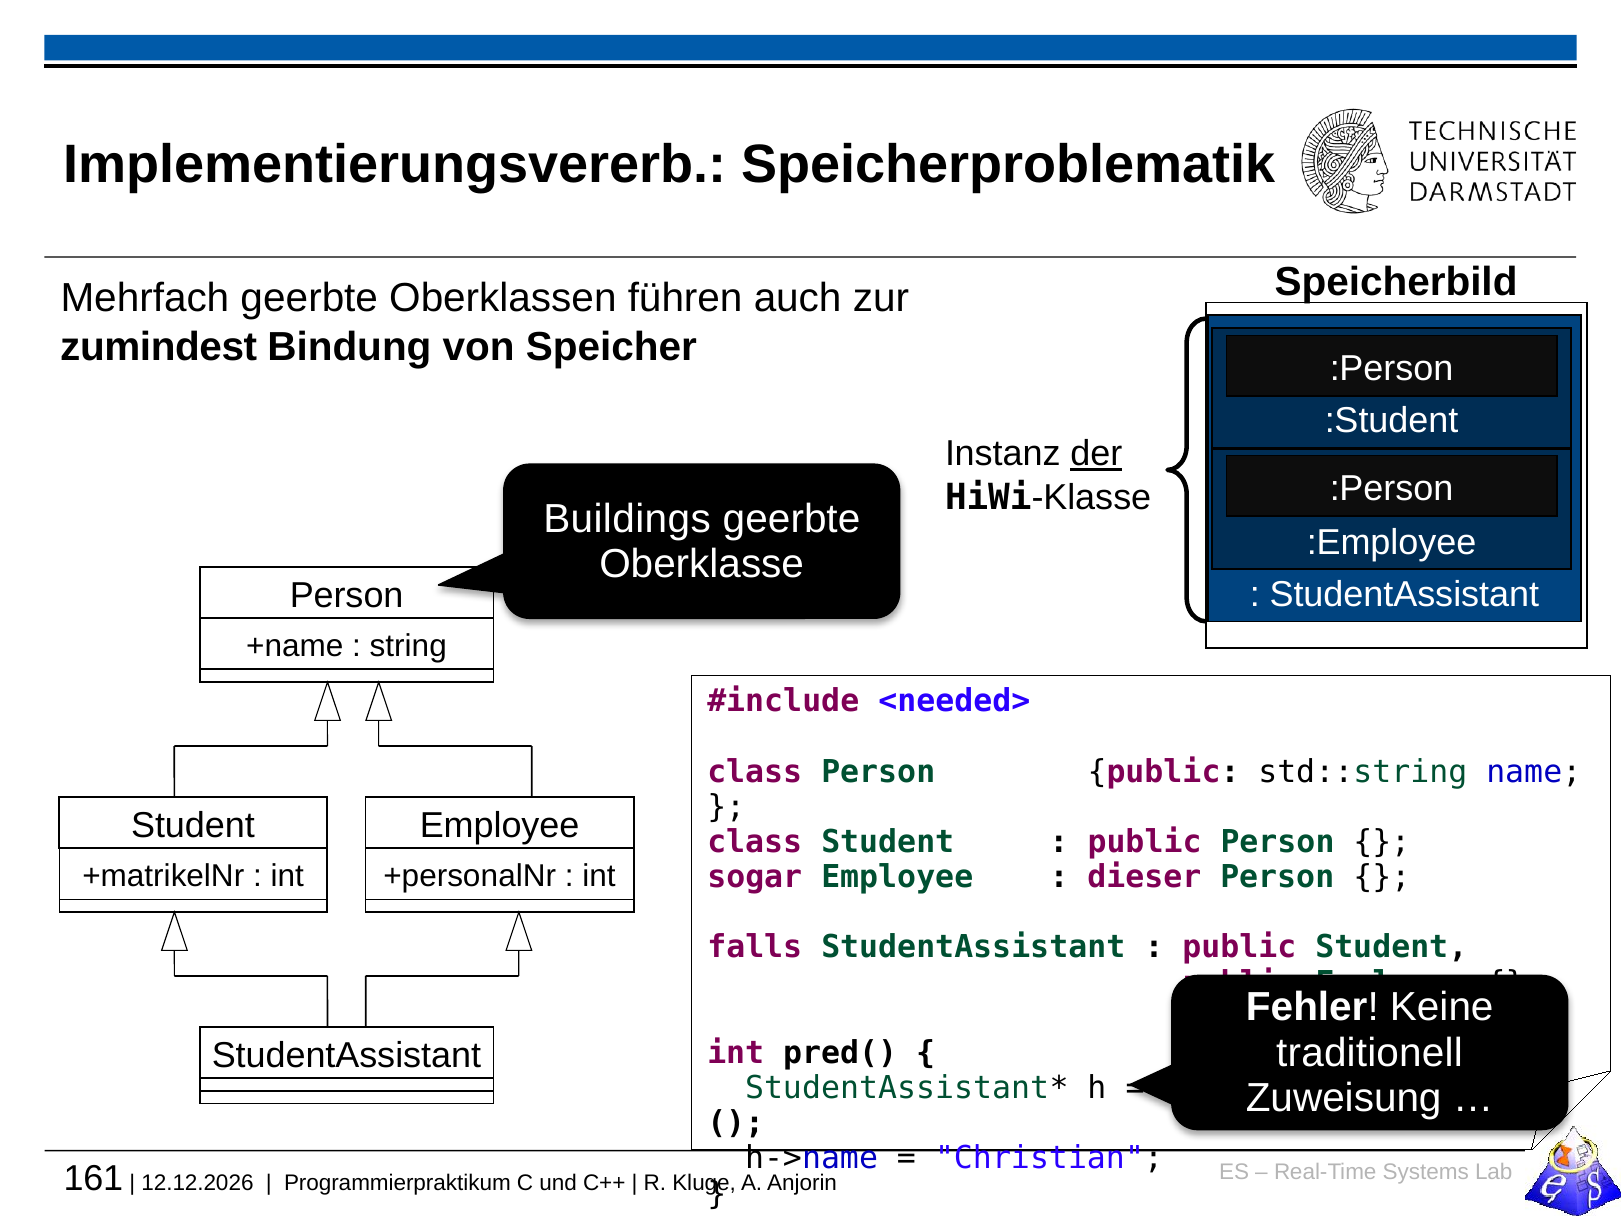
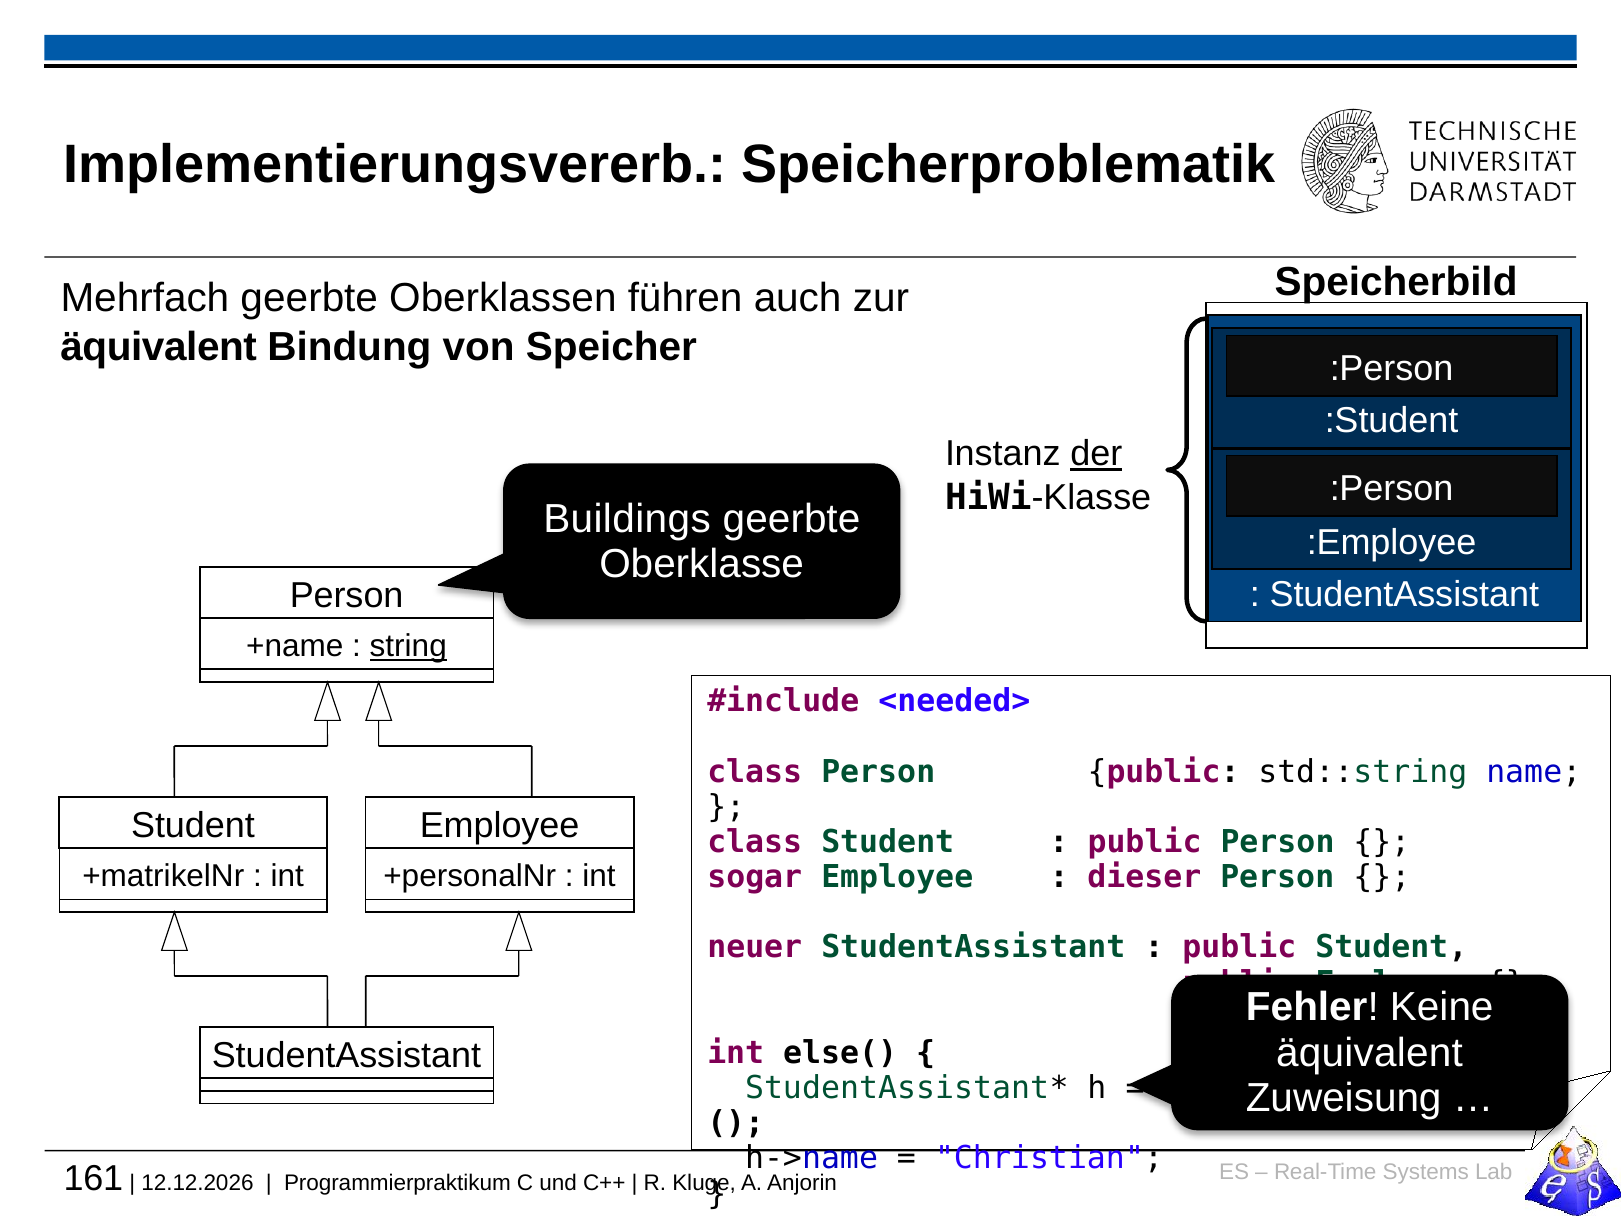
zumindest: zumindest -> äquivalent (159, 347)
string underline: none -> present (408, 646)
falls: falls -> neuer (755, 947)
traditionell: traditionell -> äquivalent (1369, 1052)
pred(: pred( -> else( (840, 1053)
